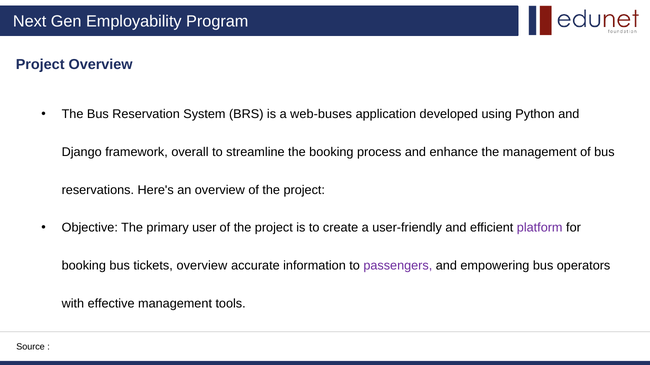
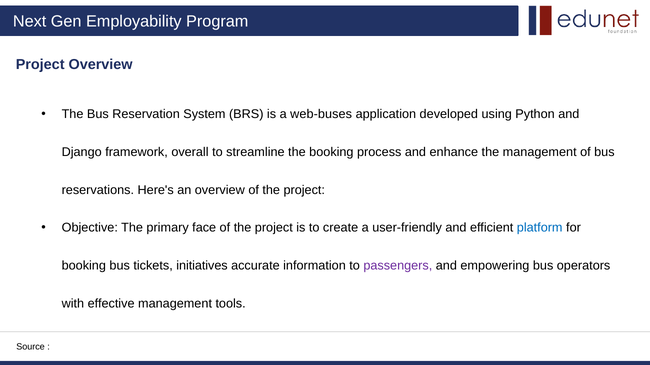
user: user -> face (204, 228)
platform colour: purple -> blue (540, 228)
tickets overview: overview -> initiatives (202, 266)
